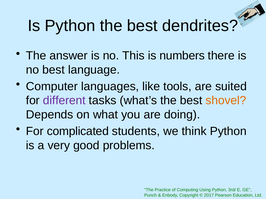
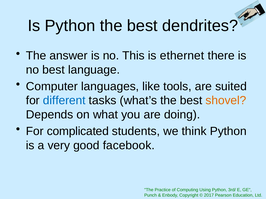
numbers: numbers -> ethernet (182, 56)
different colour: purple -> blue (64, 101)
problems: problems -> facebook (129, 146)
